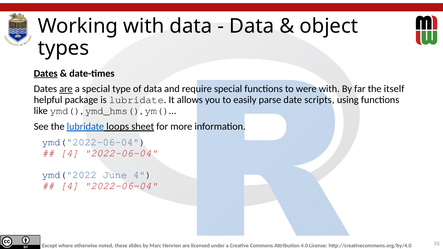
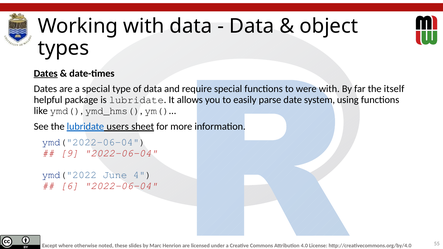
are underline: present -> none (66, 89)
scripts: scripts -> system (319, 100)
loops: loops -> users (118, 127)
4: 4 -> 9 (69, 153)
4: 4 -> 6 (69, 186)
